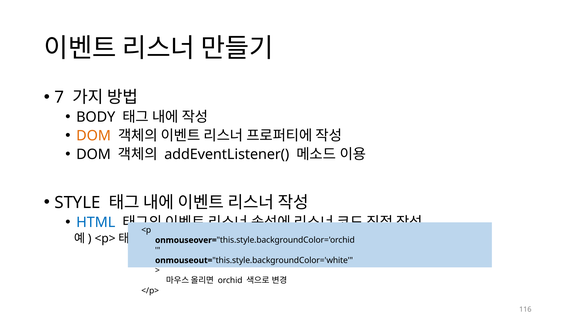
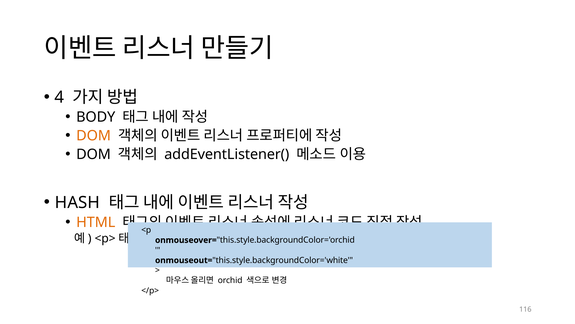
7: 7 -> 4 (59, 97)
STYLE: STYLE -> HASH (77, 202)
HTML colour: blue -> orange (96, 222)
